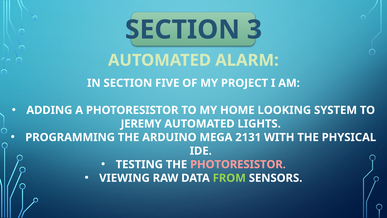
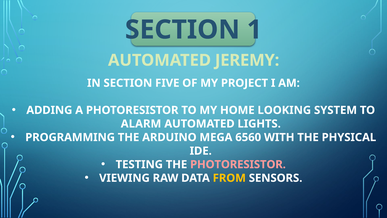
3: 3 -> 1 (254, 30)
ALARM: ALARM -> JEREMY (247, 60)
JEREMY: JEREMY -> ALARM (141, 124)
2131: 2131 -> 6560 (248, 137)
FROM colour: light green -> yellow (229, 178)
